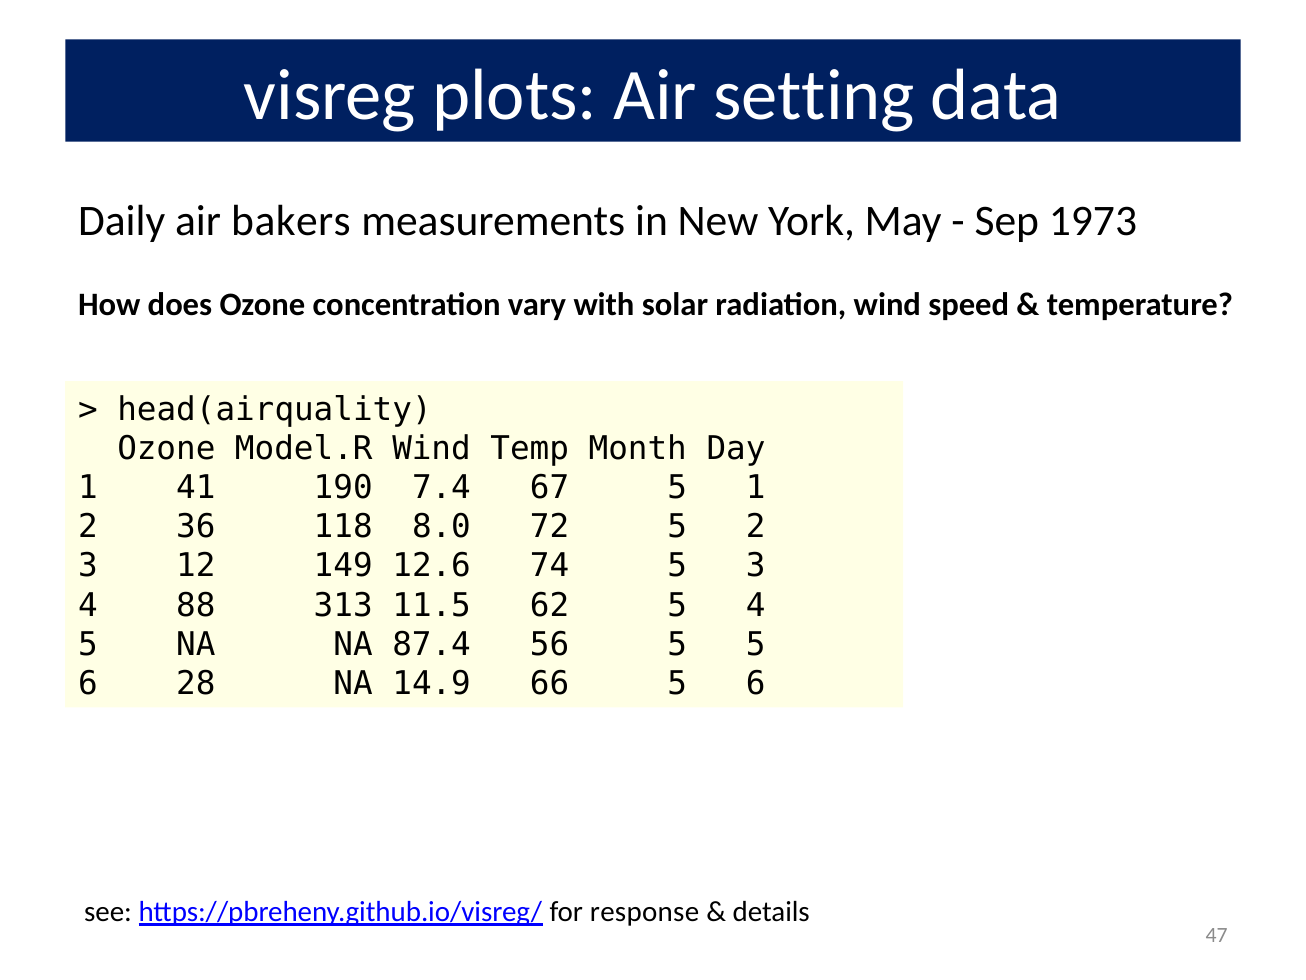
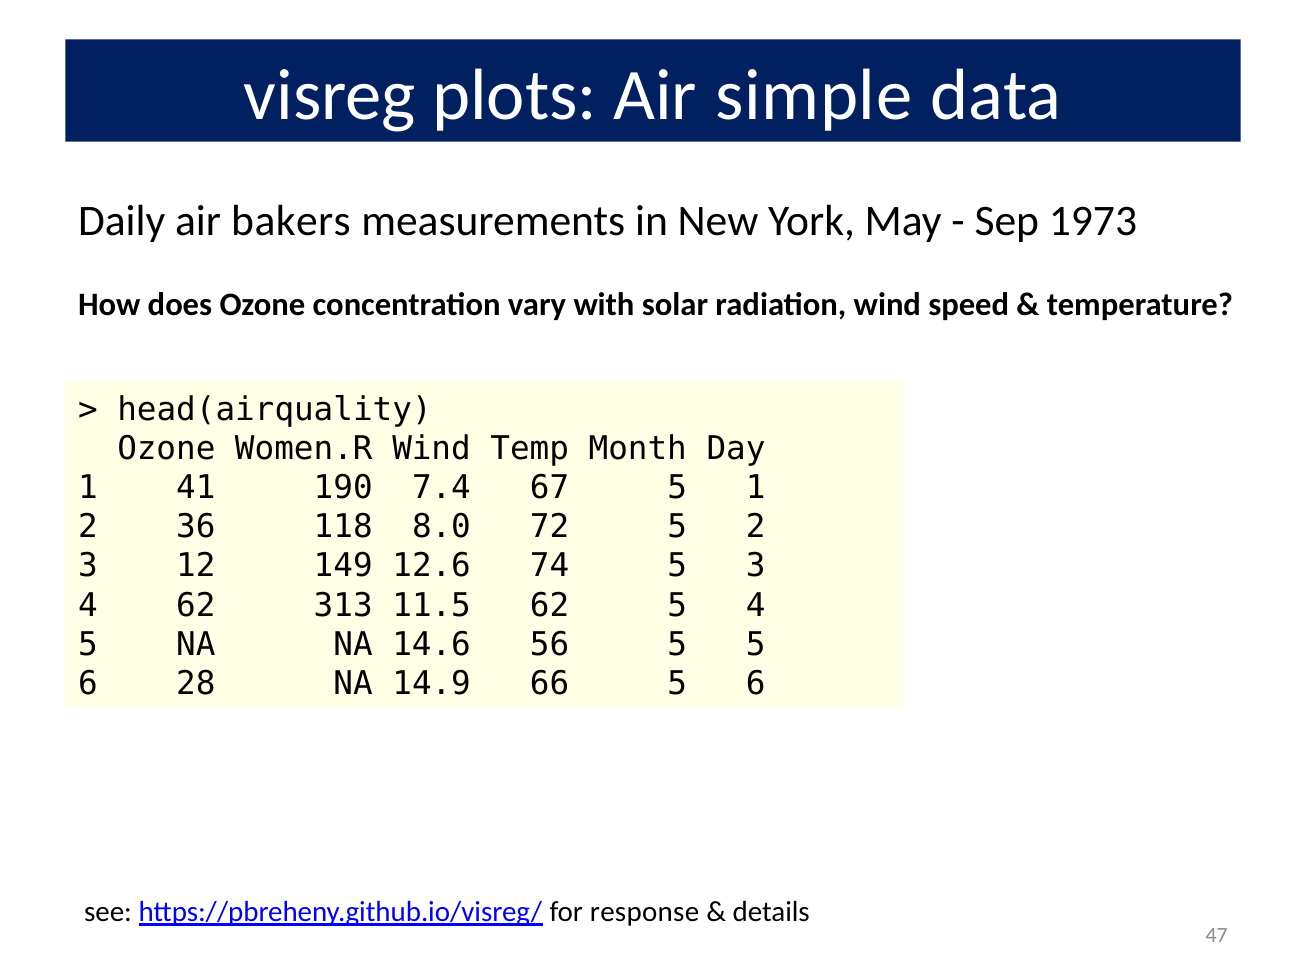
setting: setting -> simple (814, 95)
Model.R: Model.R -> Women.R (304, 448)
4 88: 88 -> 62 (196, 605)
87.4: 87.4 -> 14.6 (432, 644)
